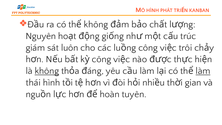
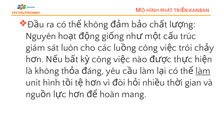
không underline: present -> none (47, 71)
thái: thái -> unit (33, 82)
tuyên: tuyên -> mang (134, 94)
